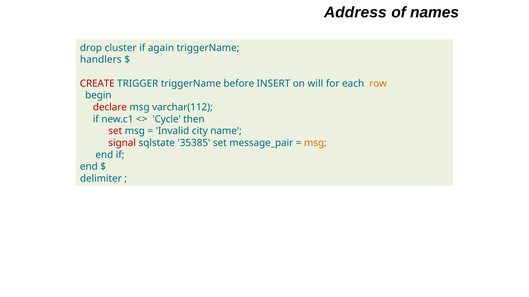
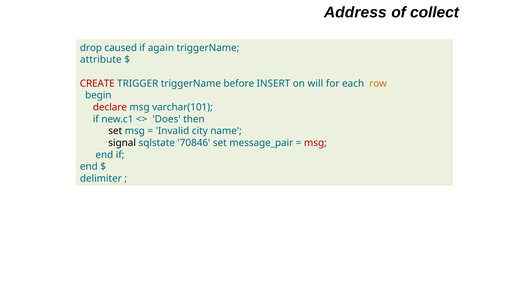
names: names -> collect (435, 12)
cluster: cluster -> caused (121, 48)
handlers: handlers -> attribute (101, 60)
varchar(112: varchar(112 -> varchar(101 (183, 107)
Cycle: Cycle -> Does (167, 119)
set colour: red -> black (115, 131)
signal colour: red -> black (122, 143)
35385: 35385 -> 70846 (194, 143)
msg colour: orange -> red (315, 143)
